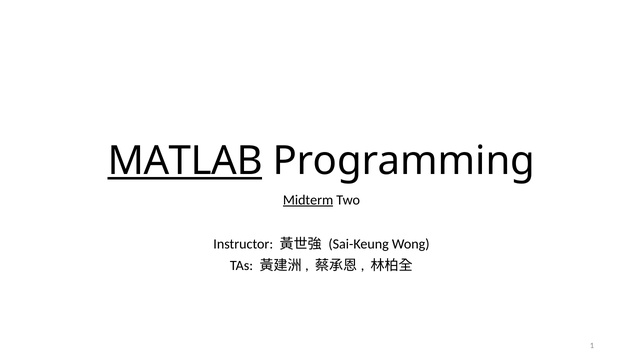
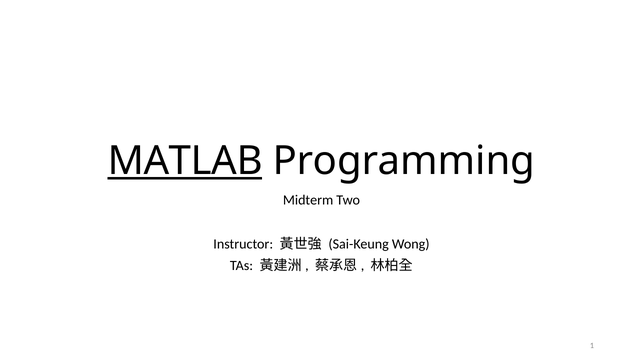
Midterm underline: present -> none (308, 200)
